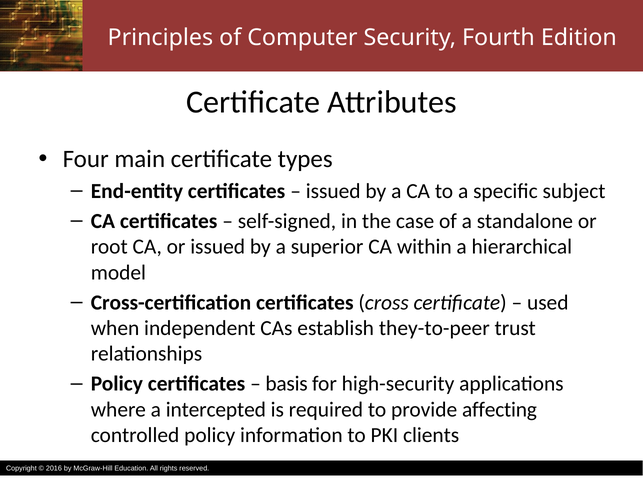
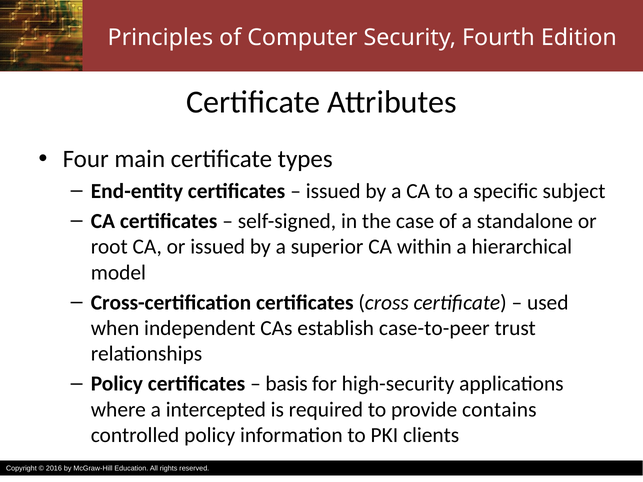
they-to-peer: they-to-peer -> case-to-peer (434, 328)
affecting: affecting -> contains (499, 410)
